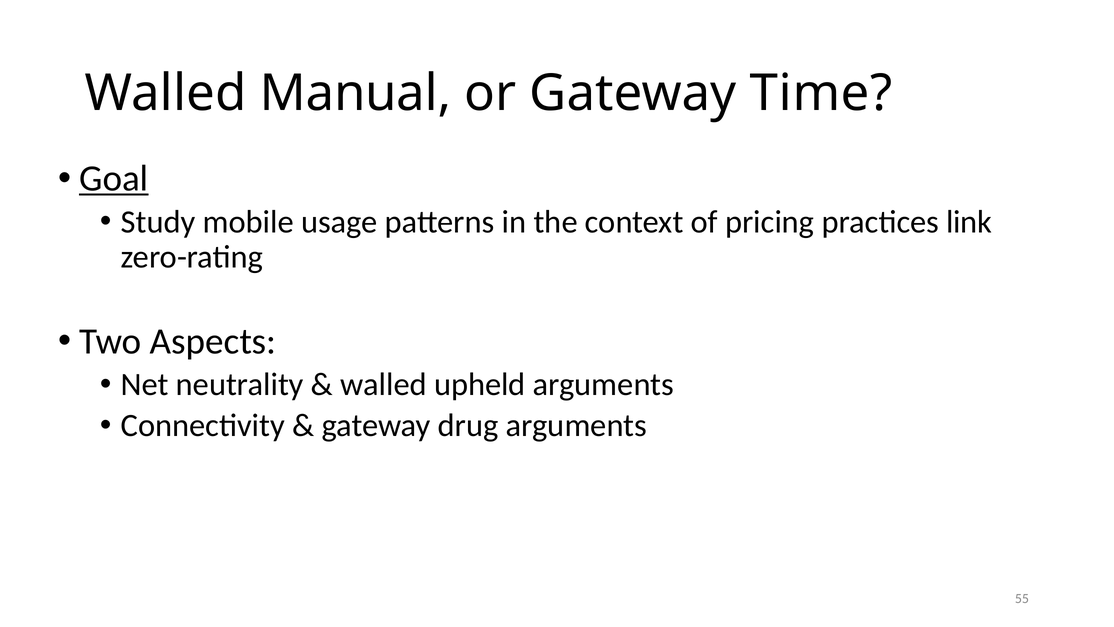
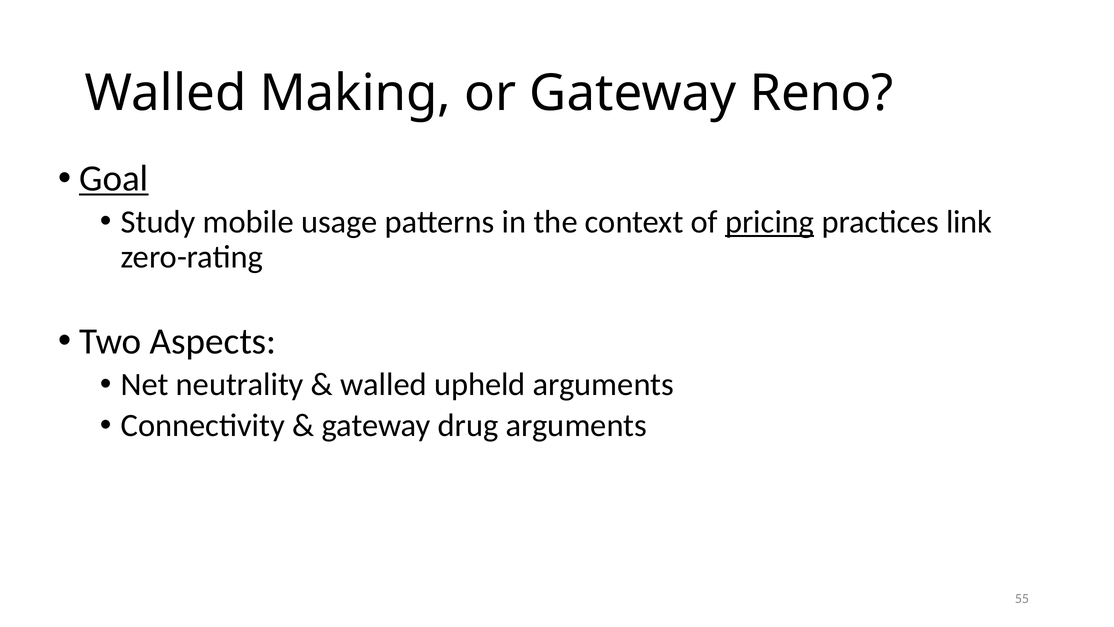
Manual: Manual -> Making (355, 94)
Time: Time -> Reno (822, 94)
pricing underline: none -> present (770, 222)
